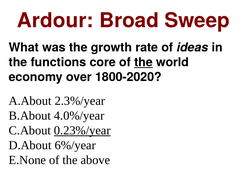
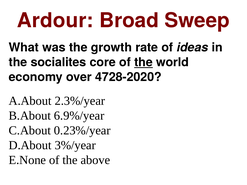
functions: functions -> socialites (58, 62)
1800-2020: 1800-2020 -> 4728-2020 (128, 77)
4.0%/year: 4.0%/year -> 6.9%/year (79, 116)
0.23%/year underline: present -> none (82, 131)
6%/year: 6%/year -> 3%/year (75, 146)
